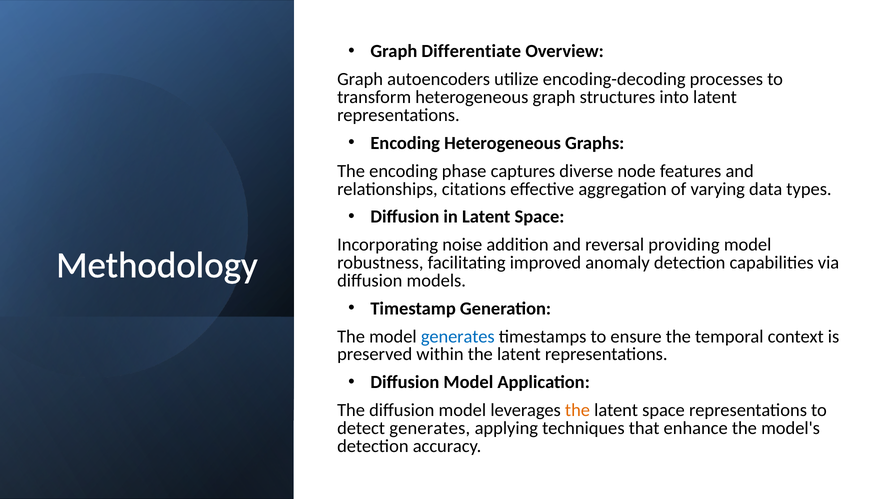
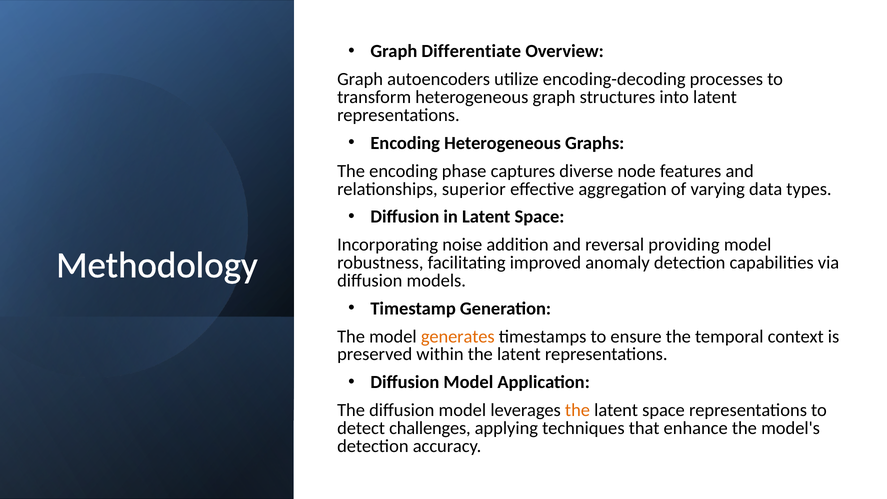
citations: citations -> superior (474, 189)
generates colour: blue -> orange (458, 336)
detect generates: generates -> challenges (430, 428)
